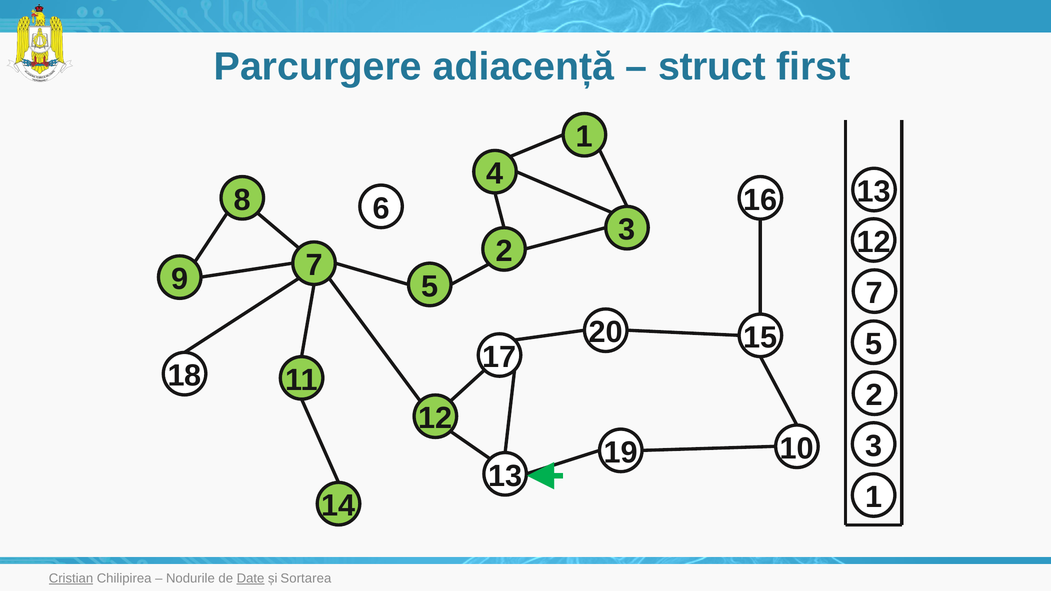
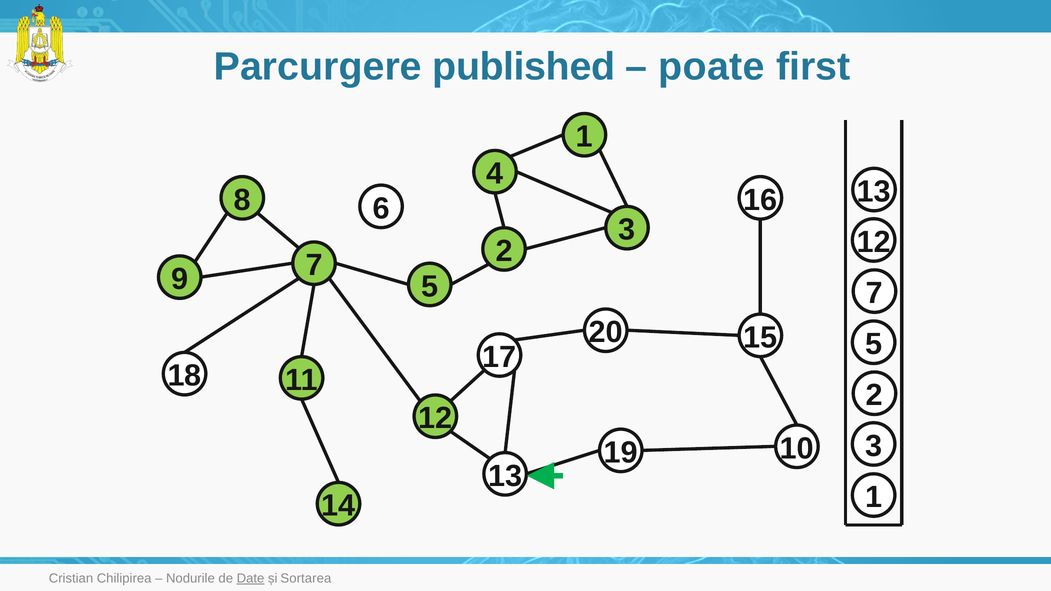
adiacență: adiacență -> published (524, 67)
struct: struct -> poate (711, 67)
Cristian underline: present -> none (71, 579)
